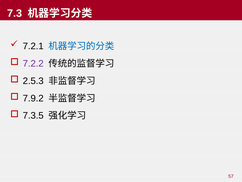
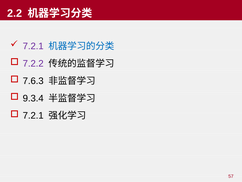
7.3: 7.3 -> 2.2 (15, 13)
7.2.1 colour: black -> purple (33, 46)
2.5.3: 2.5.3 -> 7.6.3 (33, 81)
7.9.2: 7.9.2 -> 9.3.4 (33, 98)
7.3.5: 7.3.5 -> 7.2.1 (33, 115)
